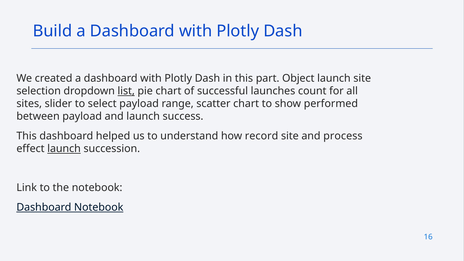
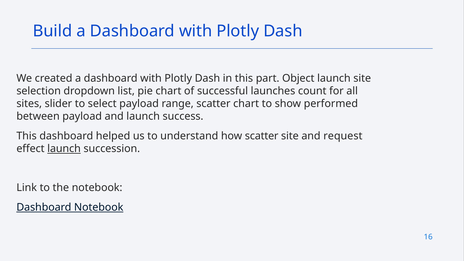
list underline: present -> none (126, 91)
how record: record -> scatter (262, 136)
process: process -> request (343, 136)
